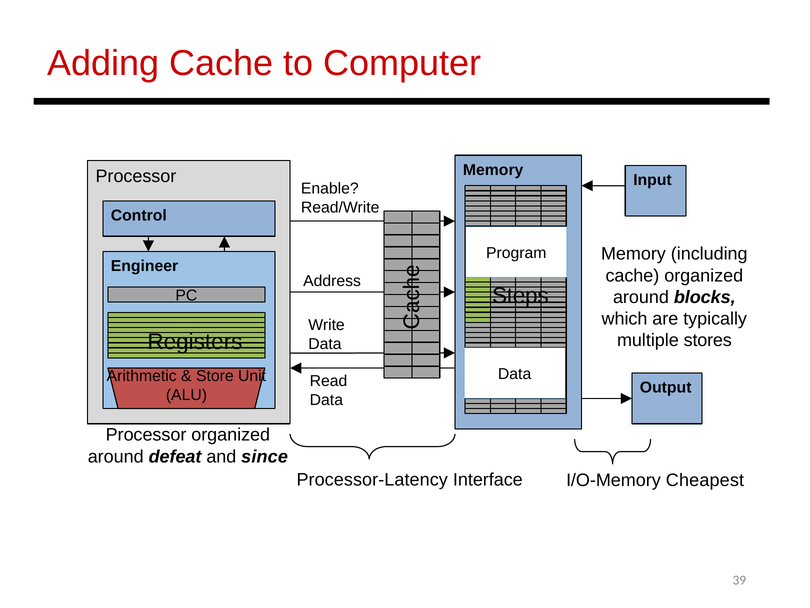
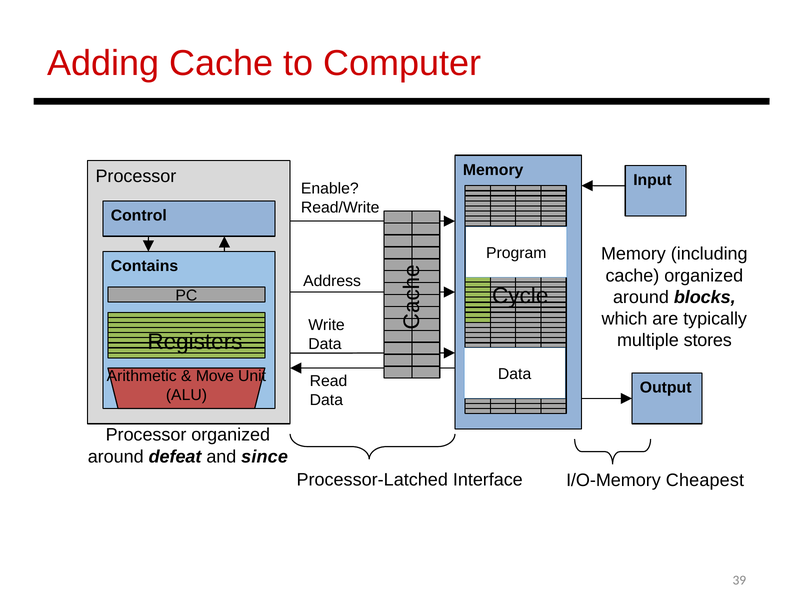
Engineer: Engineer -> Contains (145, 266)
Steps: Steps -> Cycle (520, 296)
Store: Store -> Move (215, 376)
Processor-Latency: Processor-Latency -> Processor-Latched (372, 479)
